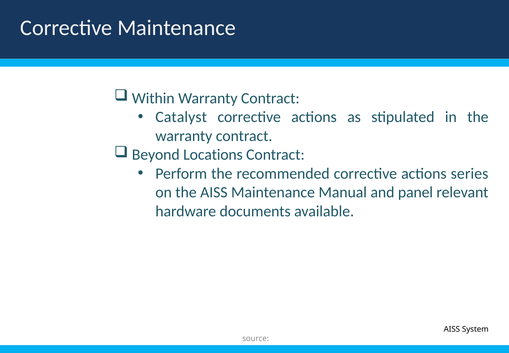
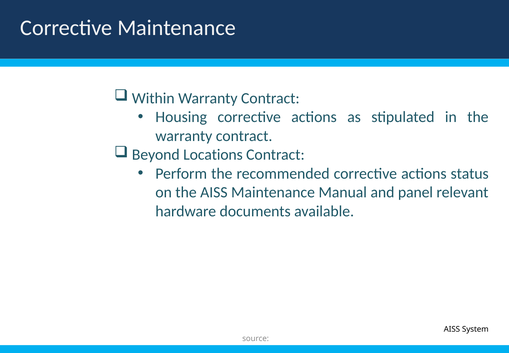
Catalyst: Catalyst -> Housing (181, 117)
series: series -> status (470, 173)
